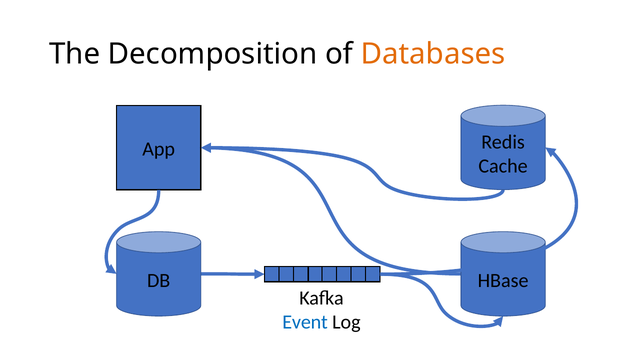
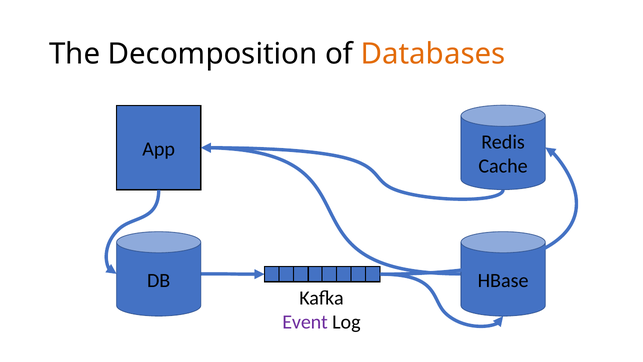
Event colour: blue -> purple (305, 322)
